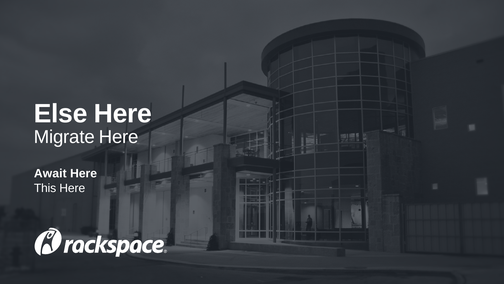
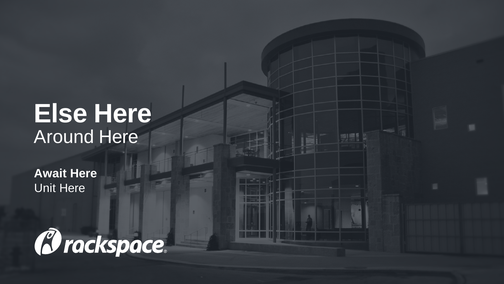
Migrate: Migrate -> Around (64, 137)
This: This -> Unit (45, 188)
